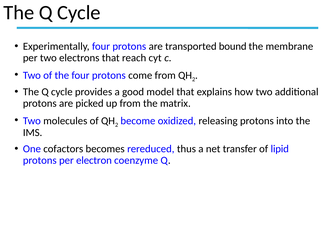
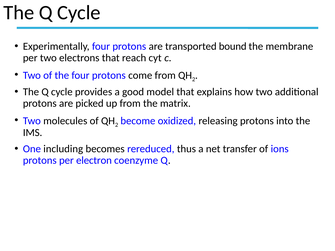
cofactors: cofactors -> including (63, 149)
lipid: lipid -> ions (280, 149)
